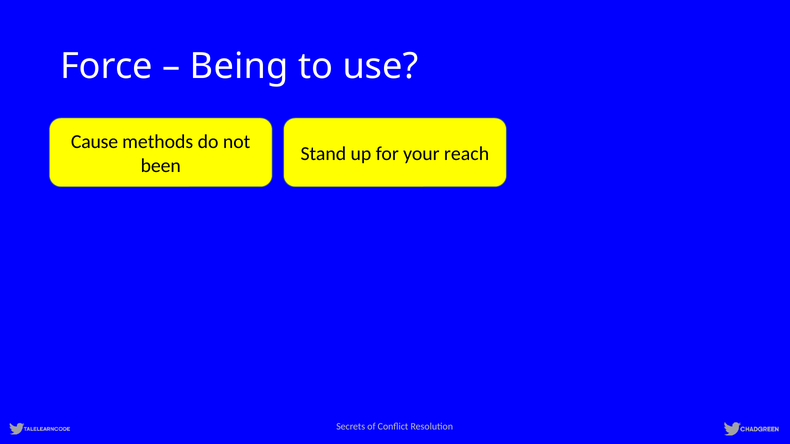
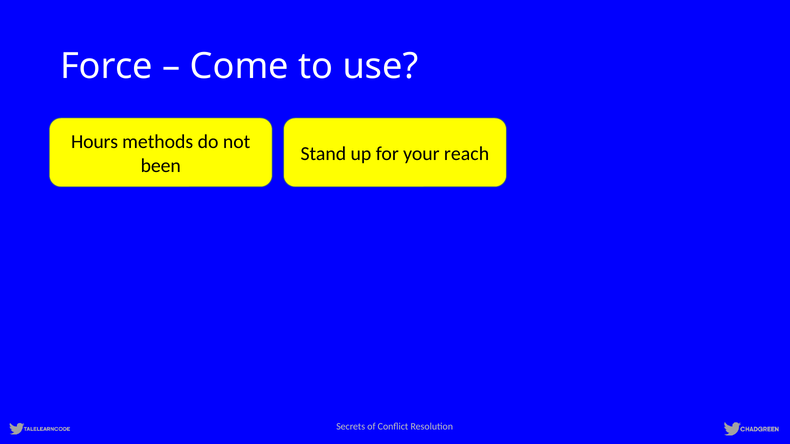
Being: Being -> Come (239, 66)
Cause: Cause -> Hours (95, 142)
